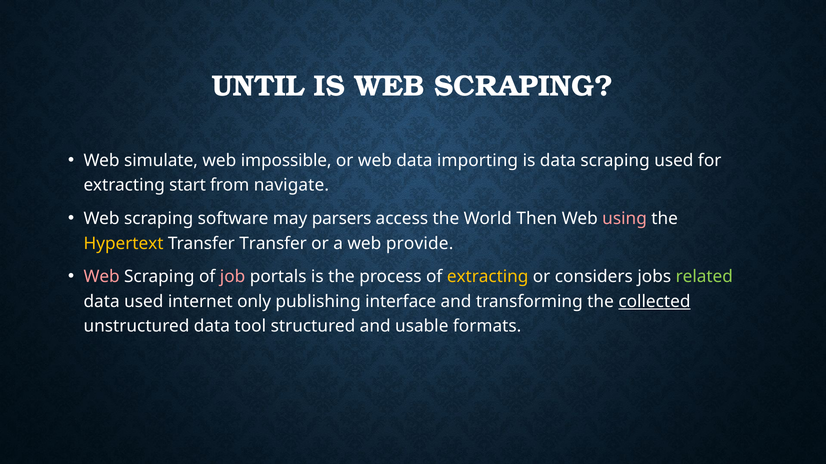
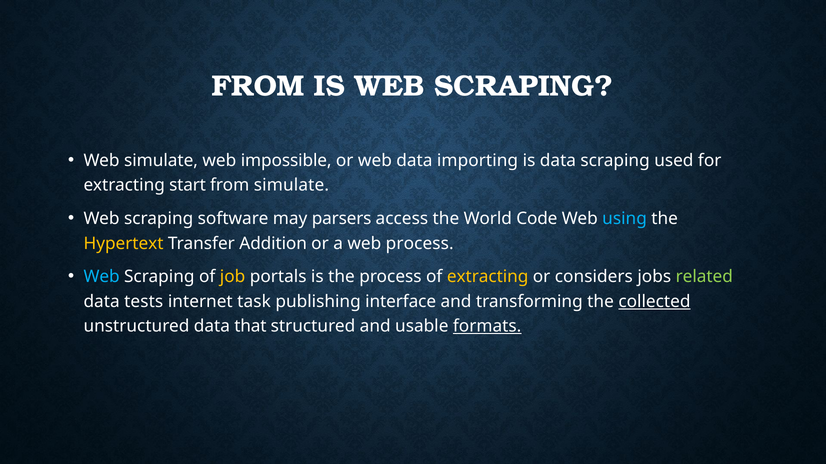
UNTIL: UNTIL -> FROM (258, 86)
from navigate: navigate -> simulate (291, 186)
Then: Then -> Code (537, 219)
using colour: pink -> light blue (625, 219)
Transfer Transfer: Transfer -> Addition (273, 244)
web provide: provide -> process (420, 244)
Web colour: pink -> light blue (102, 277)
job colour: pink -> yellow (233, 277)
data used: used -> tests (144, 302)
only: only -> task (254, 302)
tool: tool -> that (250, 327)
formats underline: none -> present (487, 327)
